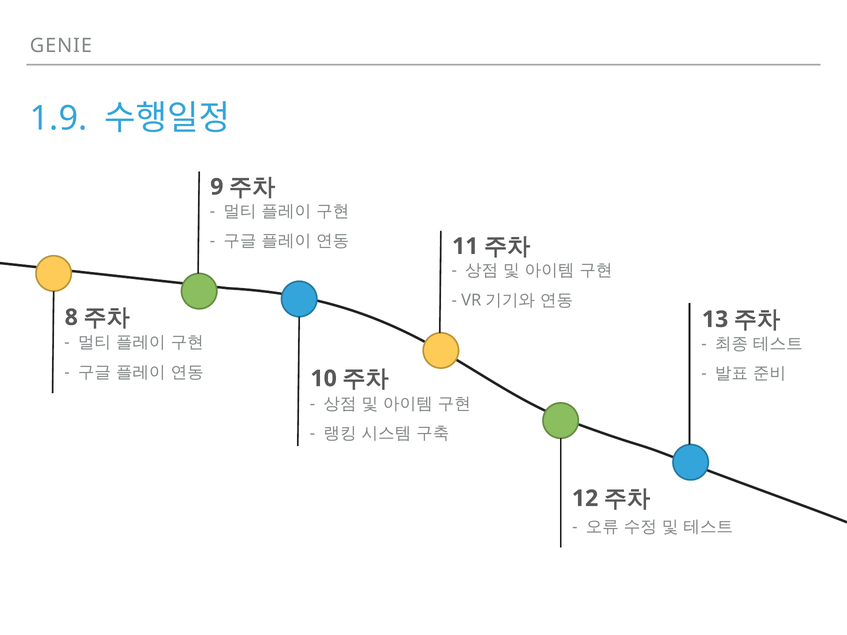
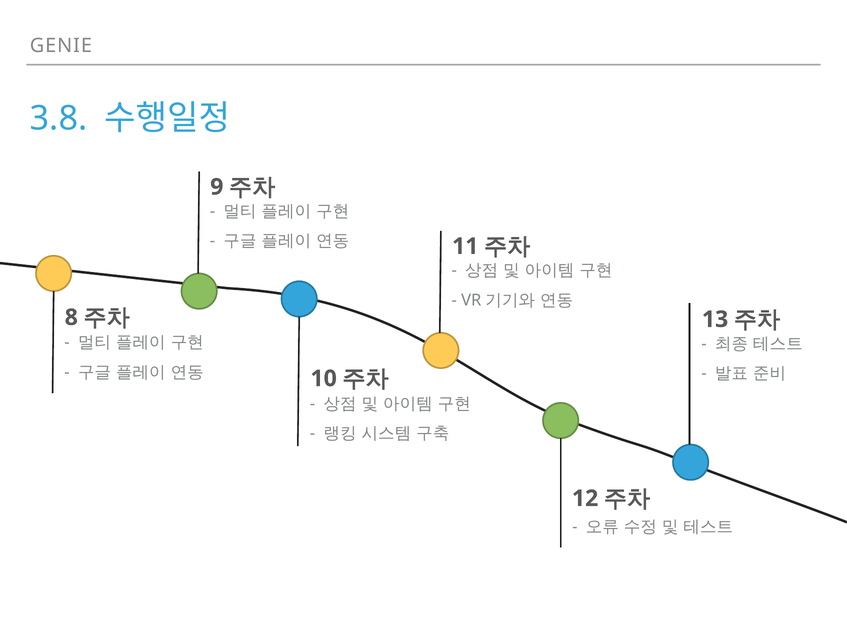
1.9: 1.9 -> 3.8 (59, 118)
